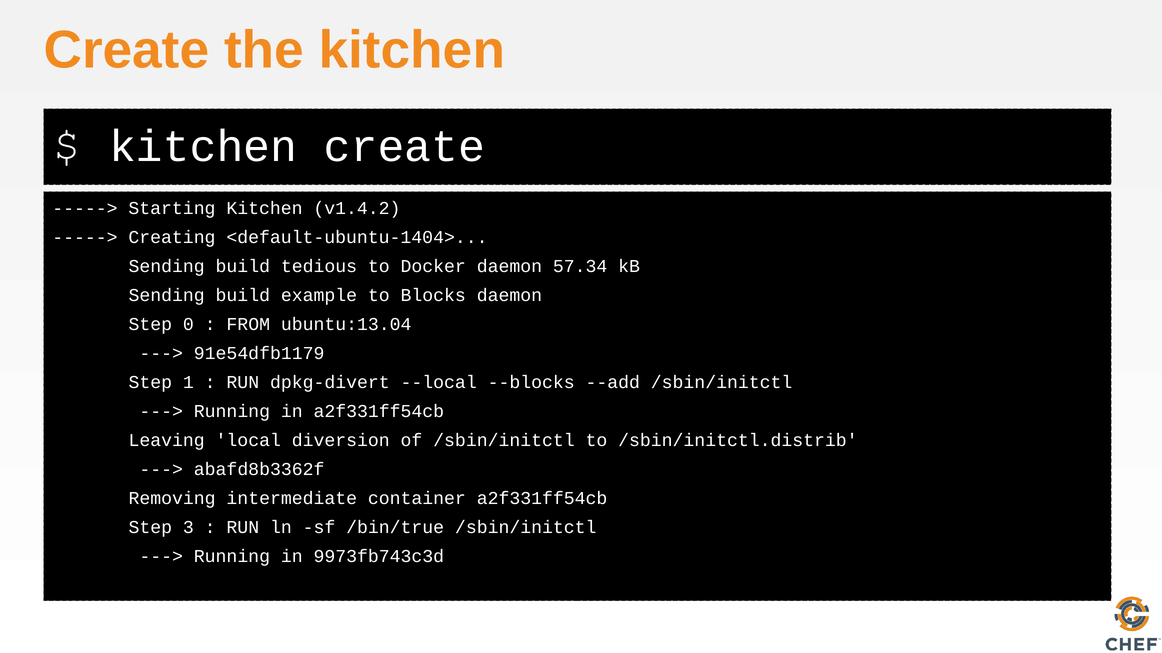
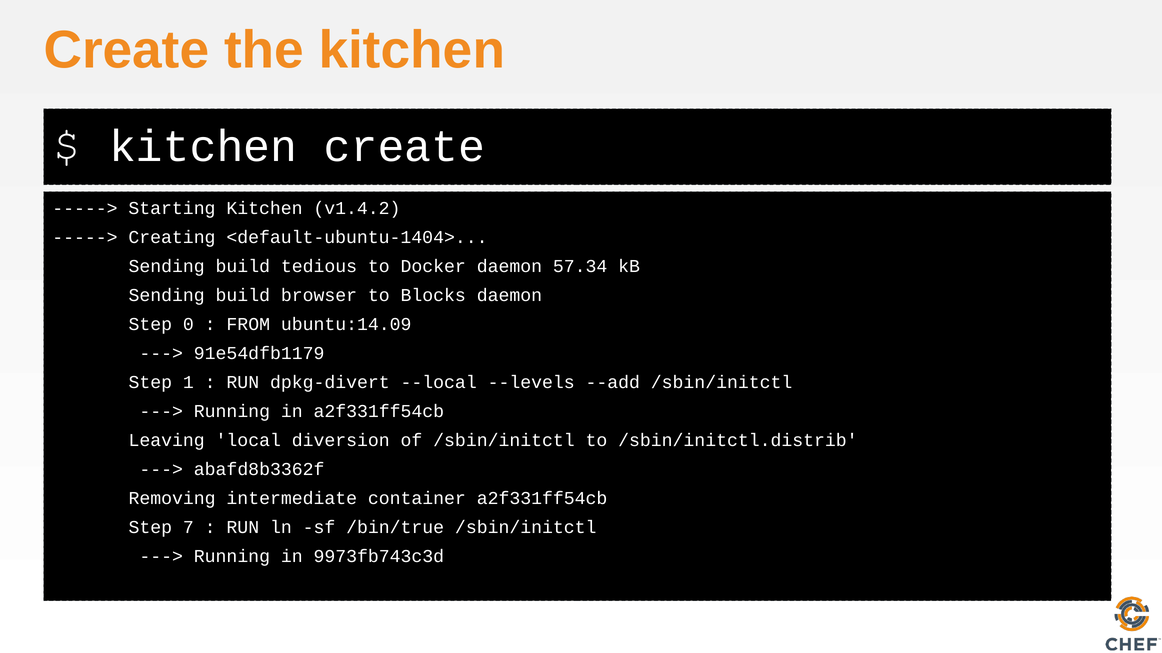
example: example -> browser (319, 295)
ubuntu:13.04: ubuntu:13.04 -> ubuntu:14.09 (346, 324)
--blocks: --blocks -> --levels (531, 383)
3: 3 -> 7 (188, 528)
